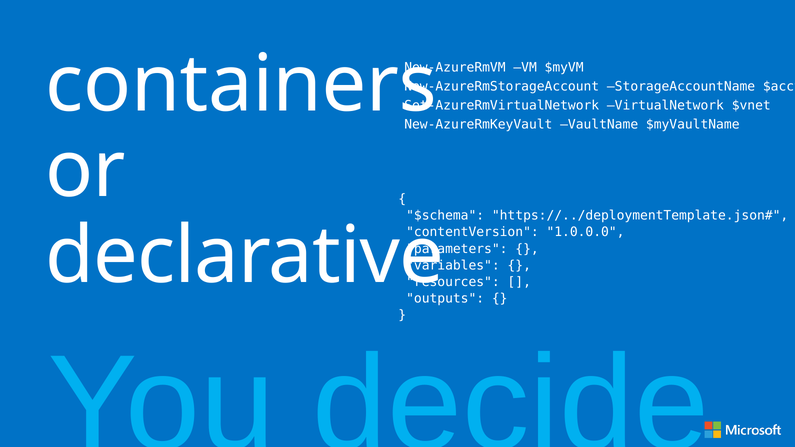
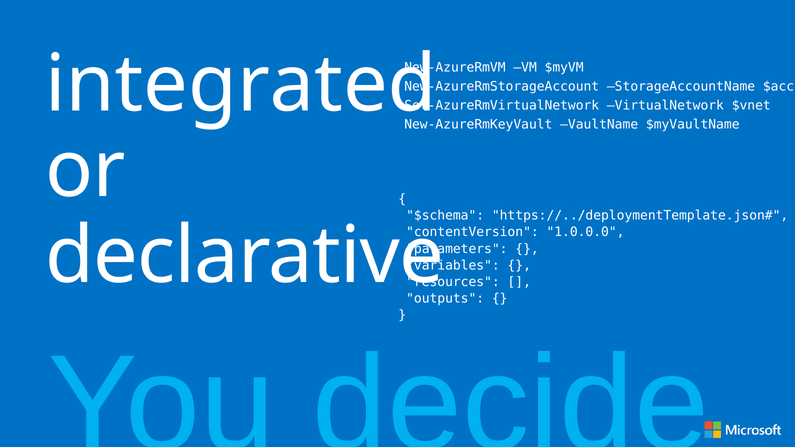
containers: containers -> integrated (241, 84)
